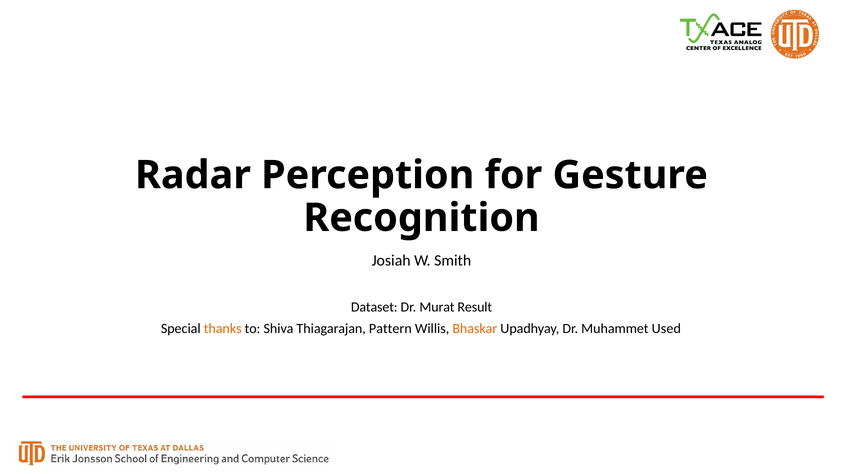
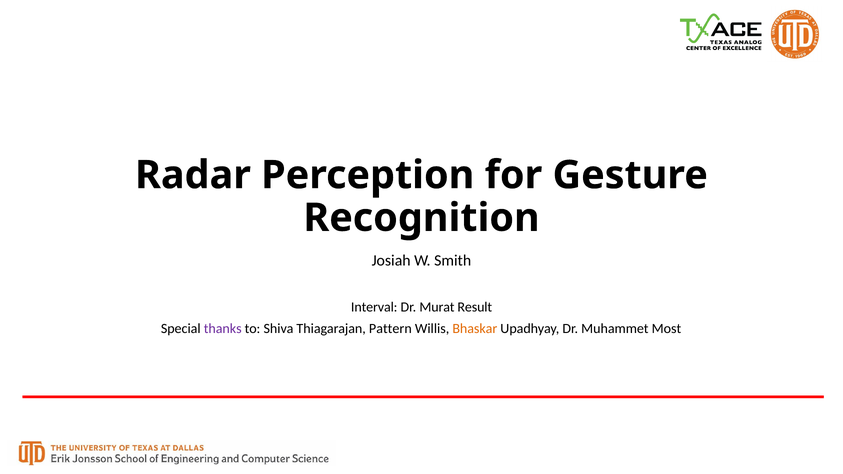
Dataset: Dataset -> Interval (374, 307)
thanks colour: orange -> purple (223, 329)
Used: Used -> Most (666, 329)
